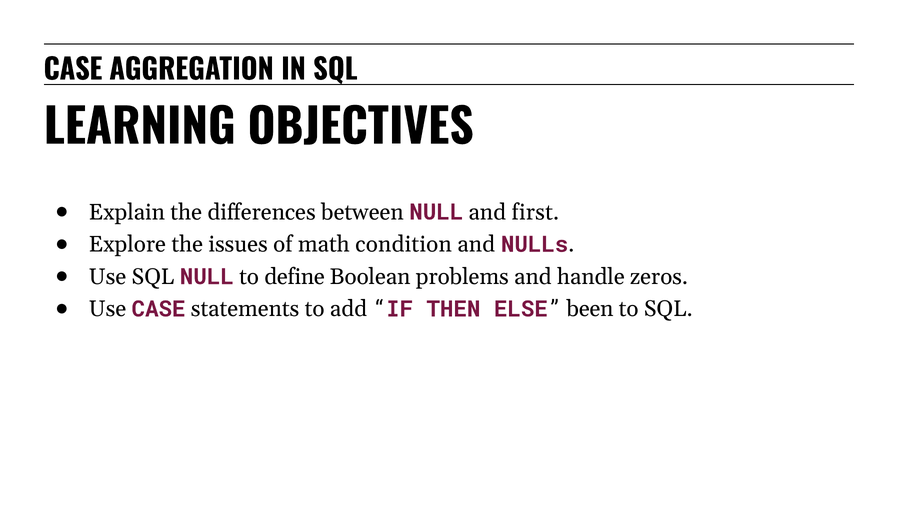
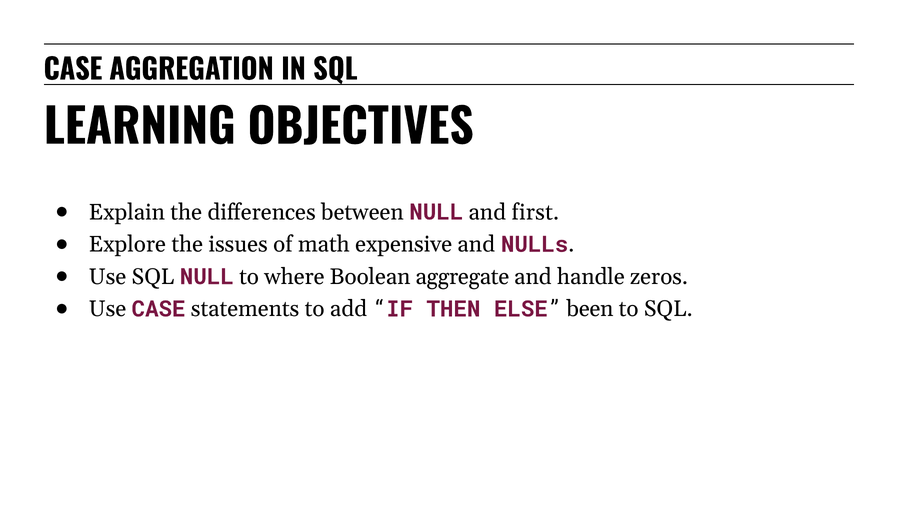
condition: condition -> expensive (404, 244)
define: define -> where (294, 277)
problems: problems -> aggregate (462, 277)
